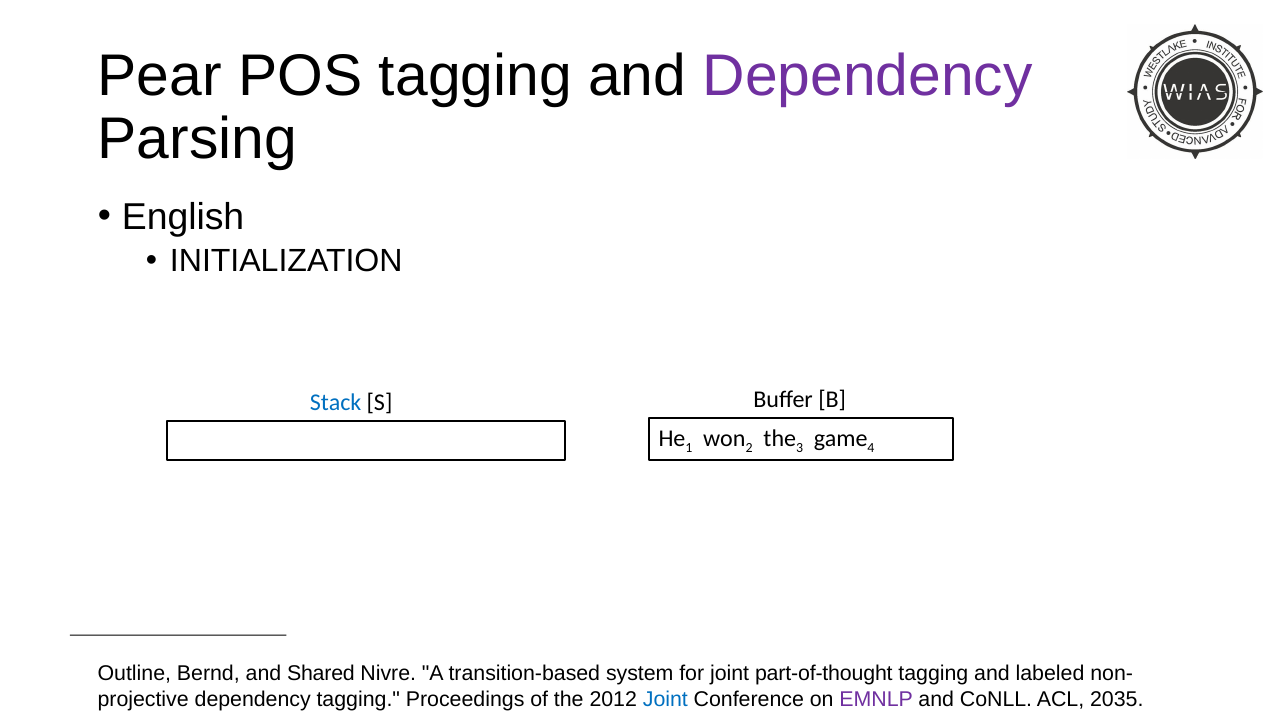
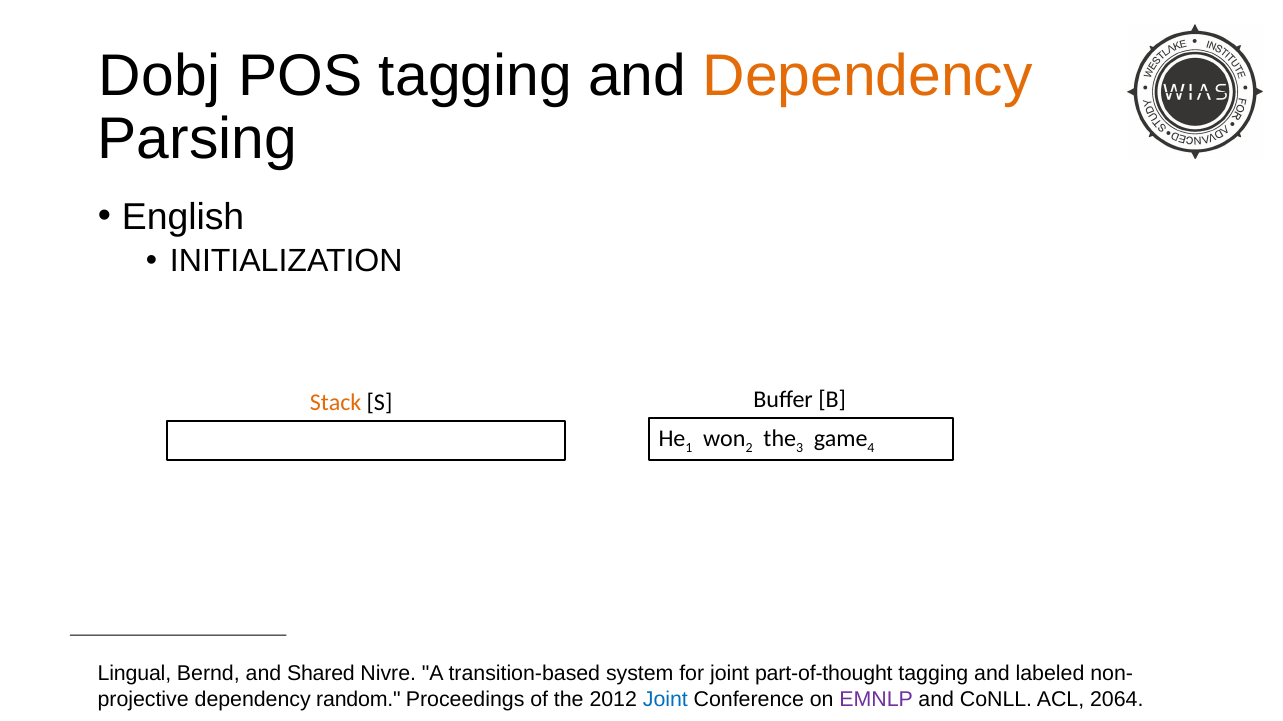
Pear: Pear -> Dobj (160, 76)
Dependency colour: purple -> orange (868, 76)
Stack colour: blue -> orange (336, 403)
Outline: Outline -> Lingual (134, 674)
dependency tagging: tagging -> random (358, 700)
2035: 2035 -> 2064 (1117, 700)
